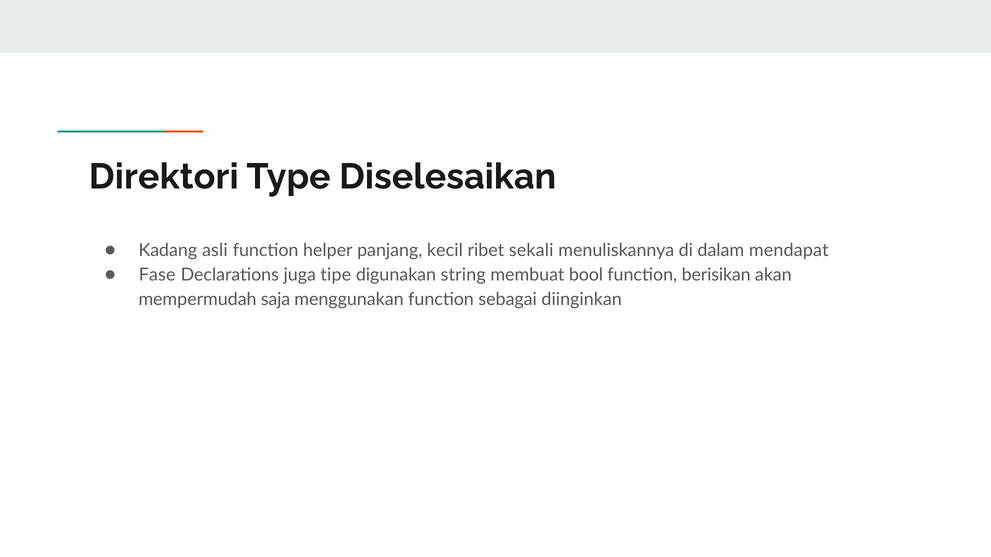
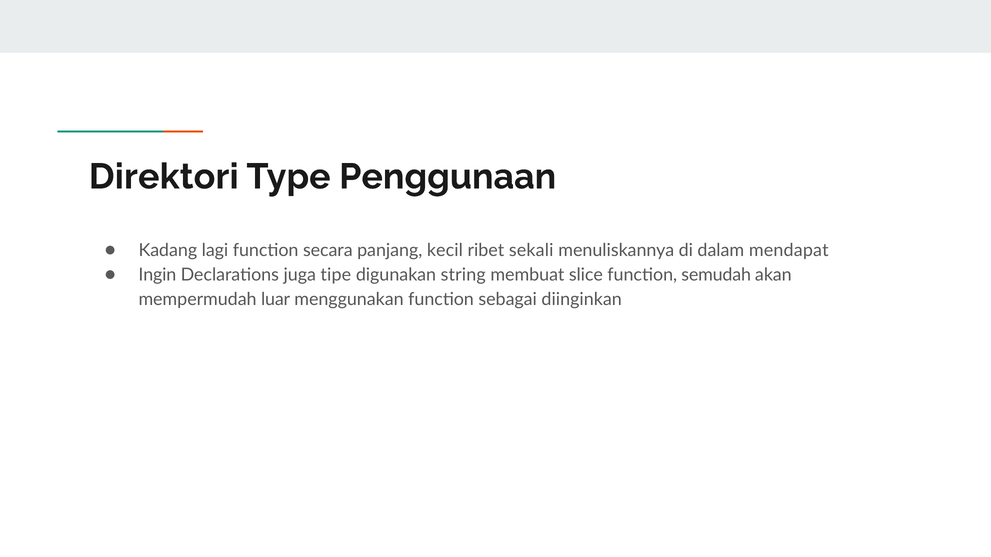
Diselesaikan: Diselesaikan -> Penggunaan (448, 177)
asli: asli -> lagi (215, 250)
helper: helper -> secara (328, 250)
Fase: Fase -> Ingin (157, 275)
bool: bool -> slice (586, 275)
berisikan: berisikan -> semudah (716, 275)
saja: saja -> luar (276, 300)
